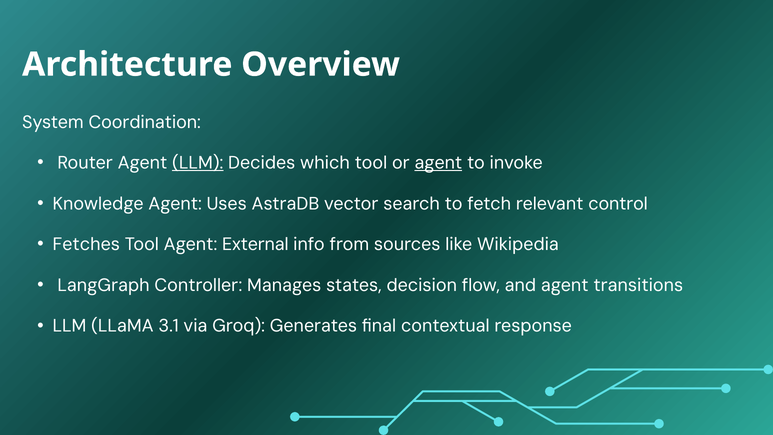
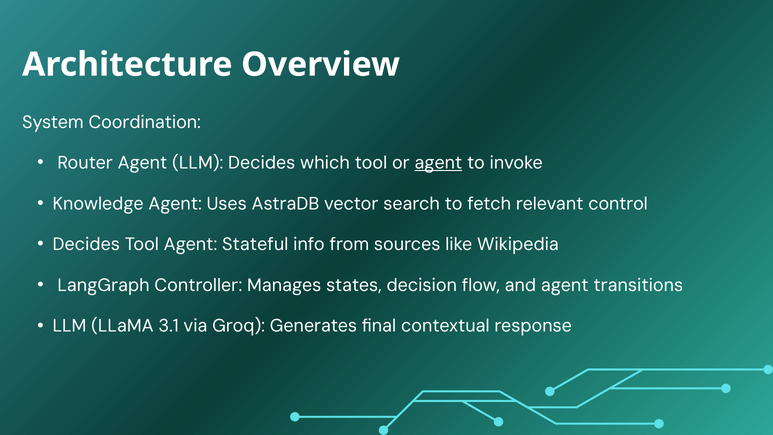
LLM underline: present -> none (198, 163)
Fetches: Fetches -> Decides (86, 244)
External: External -> Stateful (255, 244)
